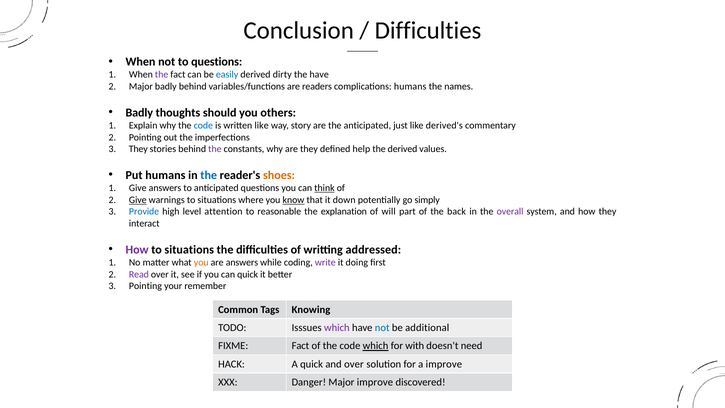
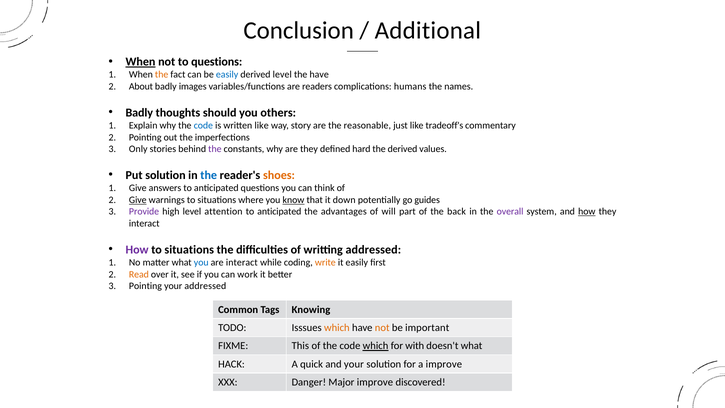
Difficulties: Difficulties -> Additional (428, 31)
When underline: none -> present (141, 62)
the colour: purple -> orange (162, 75)
derived dirty: dirty -> level (282, 75)
Major: Major -> About (141, 86)
badly behind: behind -> images (193, 86)
the anticipated: anticipated -> reasonable (367, 125)
derived's: derived's -> tradeoff's (444, 125)
They: They -> Only (138, 149)
help: help -> hard (361, 149)
Put humans: humans -> solution (165, 175)
think underline: present -> none (324, 188)
simply: simply -> guides (427, 200)
Provide colour: blue -> purple (144, 212)
reasonable: reasonable -> anticipated (279, 212)
explanation: explanation -> advantages (344, 212)
how underline: none -> present (587, 212)
you colour: orange -> blue (201, 262)
are answers: answers -> interact (242, 262)
write colour: purple -> orange (325, 262)
it doing: doing -> easily (357, 262)
Read colour: purple -> orange (139, 274)
can quick: quick -> work (248, 274)
your remember: remember -> addressed (205, 286)
which colour: purple -> orange (337, 328)
not colour: blue -> orange (382, 328)
additional: additional -> important (427, 328)
FIXME Fact: Fact -> This (300, 346)
doesn't need: need -> what (472, 346)
and over: over -> your (354, 364)
